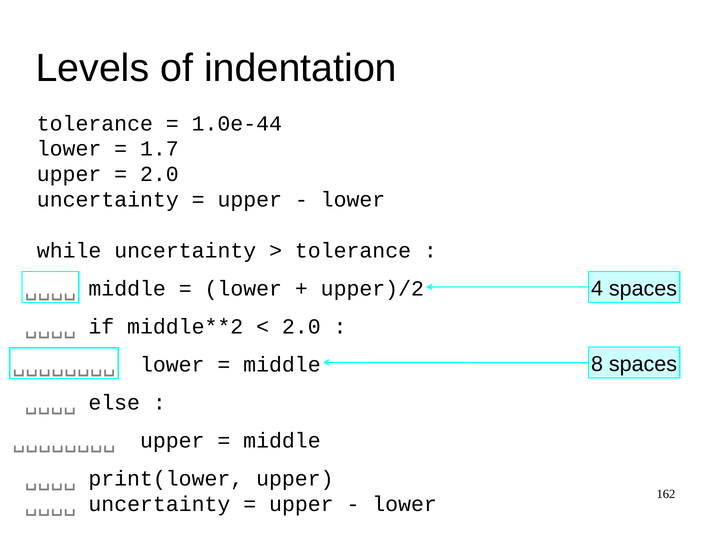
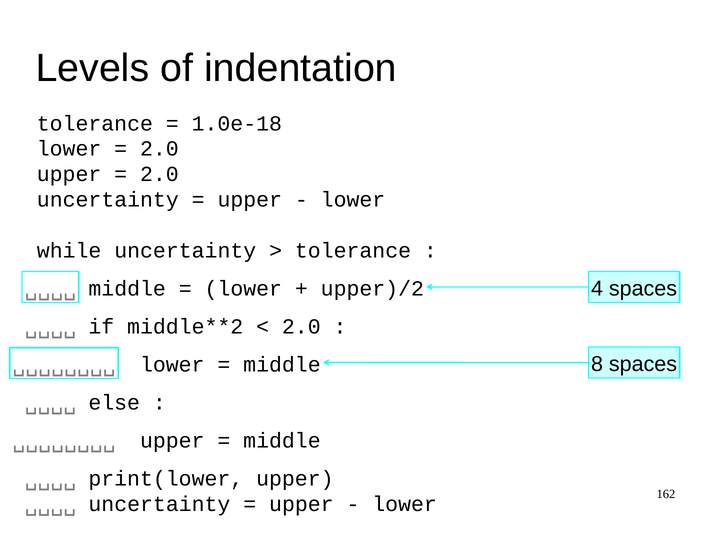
1.0e-44: 1.0e-44 -> 1.0e-18 (237, 124)
1.7: 1.7 -> 2.0 (159, 149)
